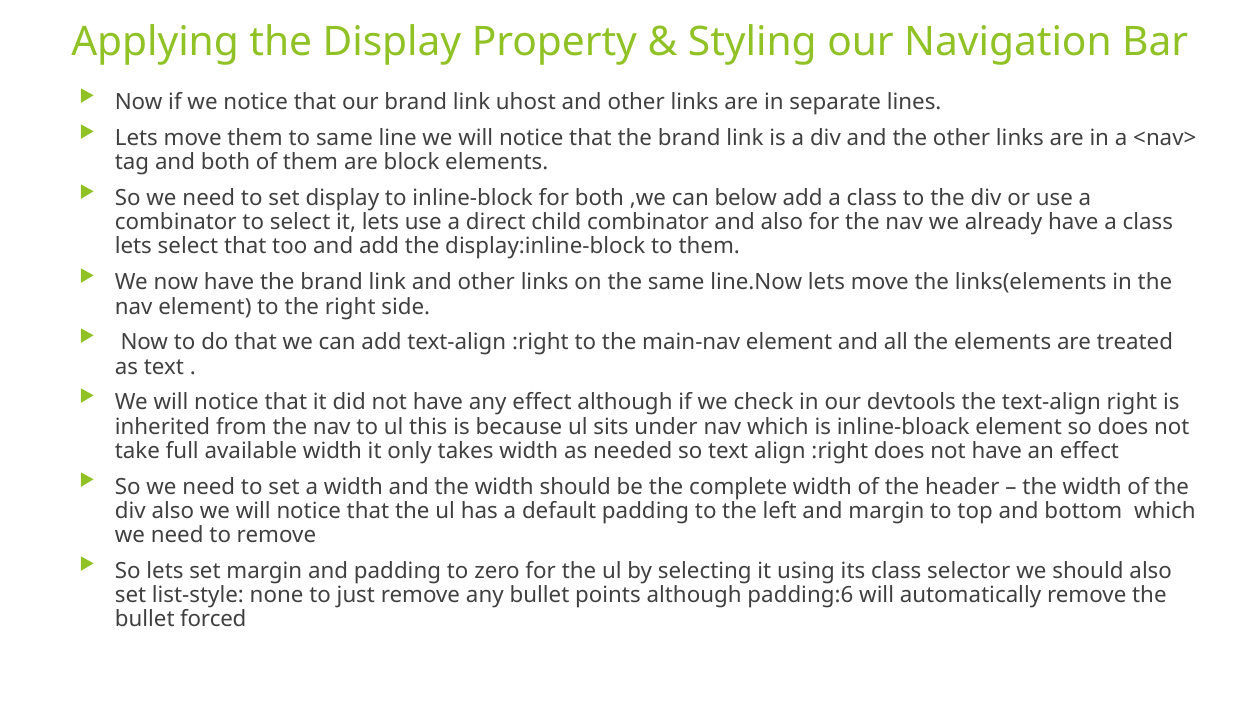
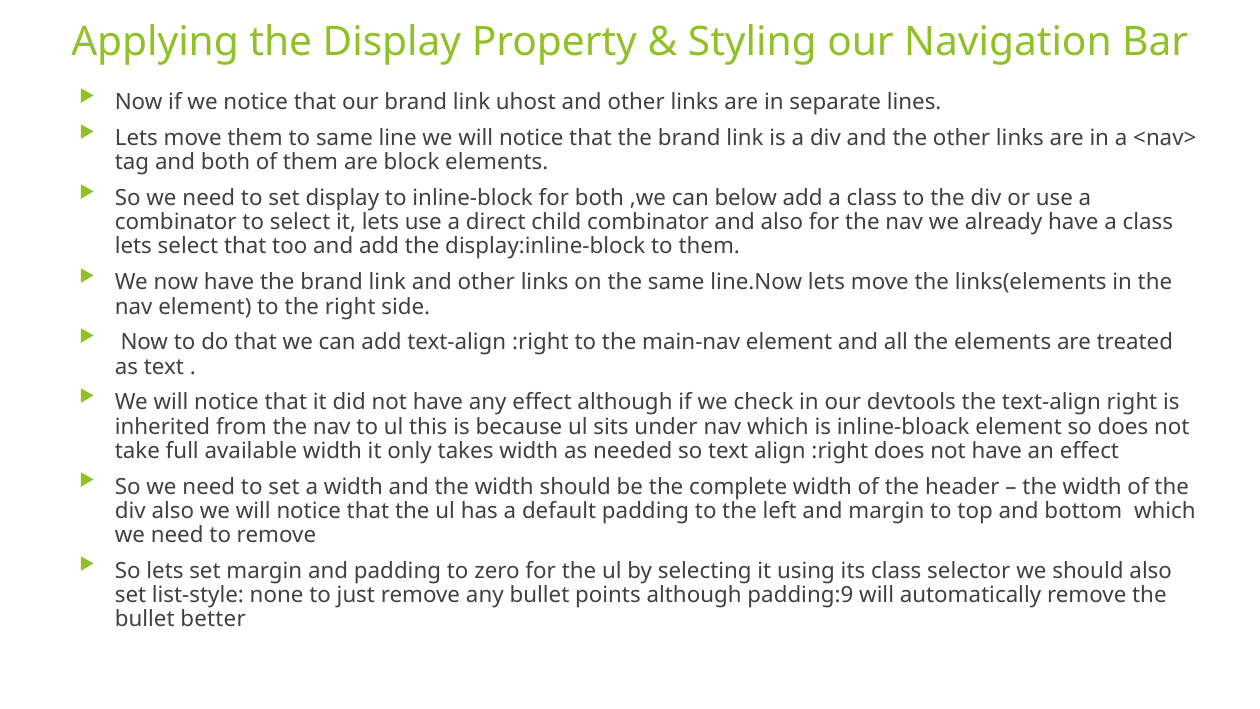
padding:6: padding:6 -> padding:9 (800, 595)
forced: forced -> better (213, 619)
